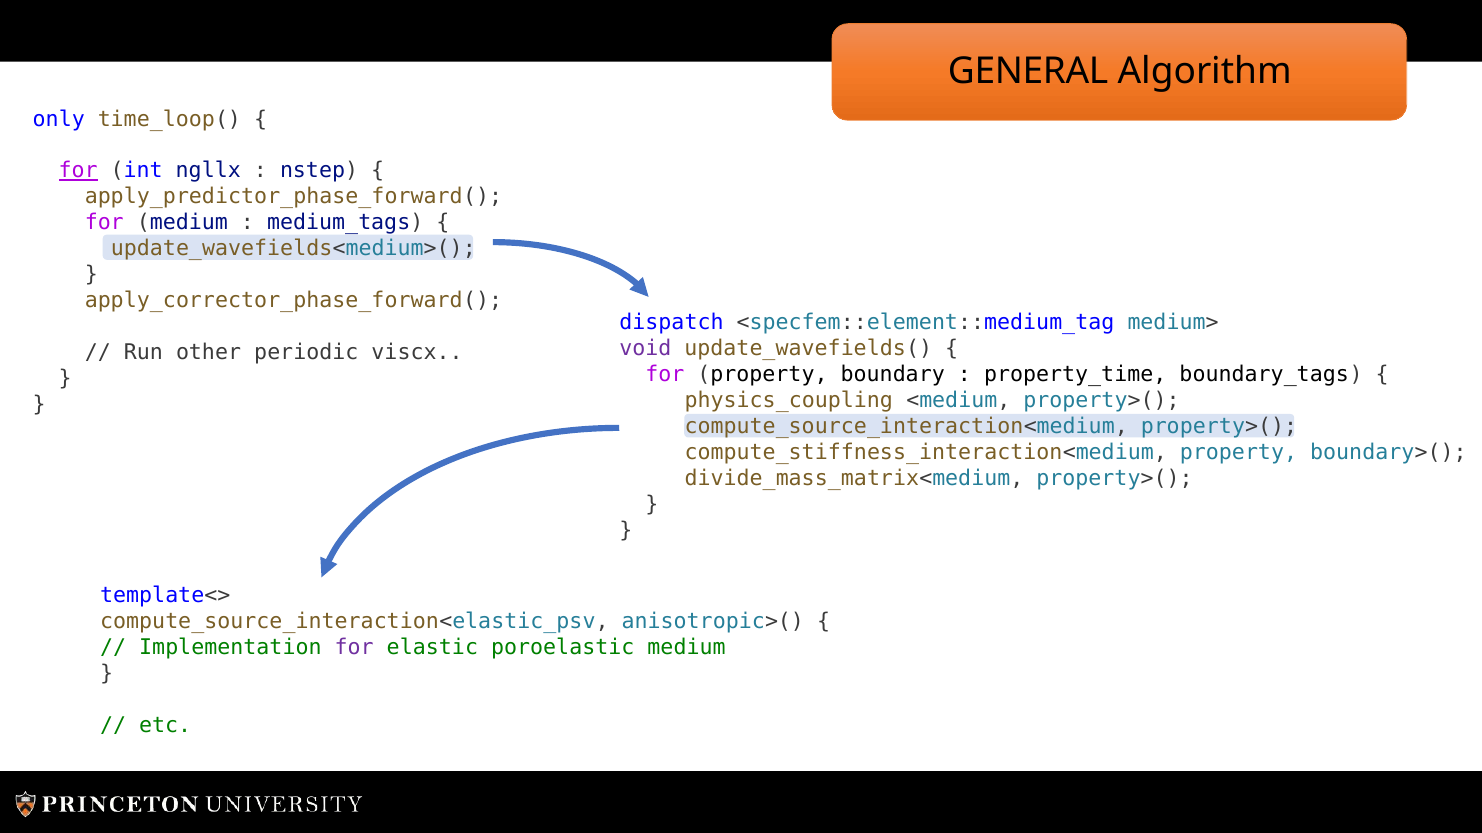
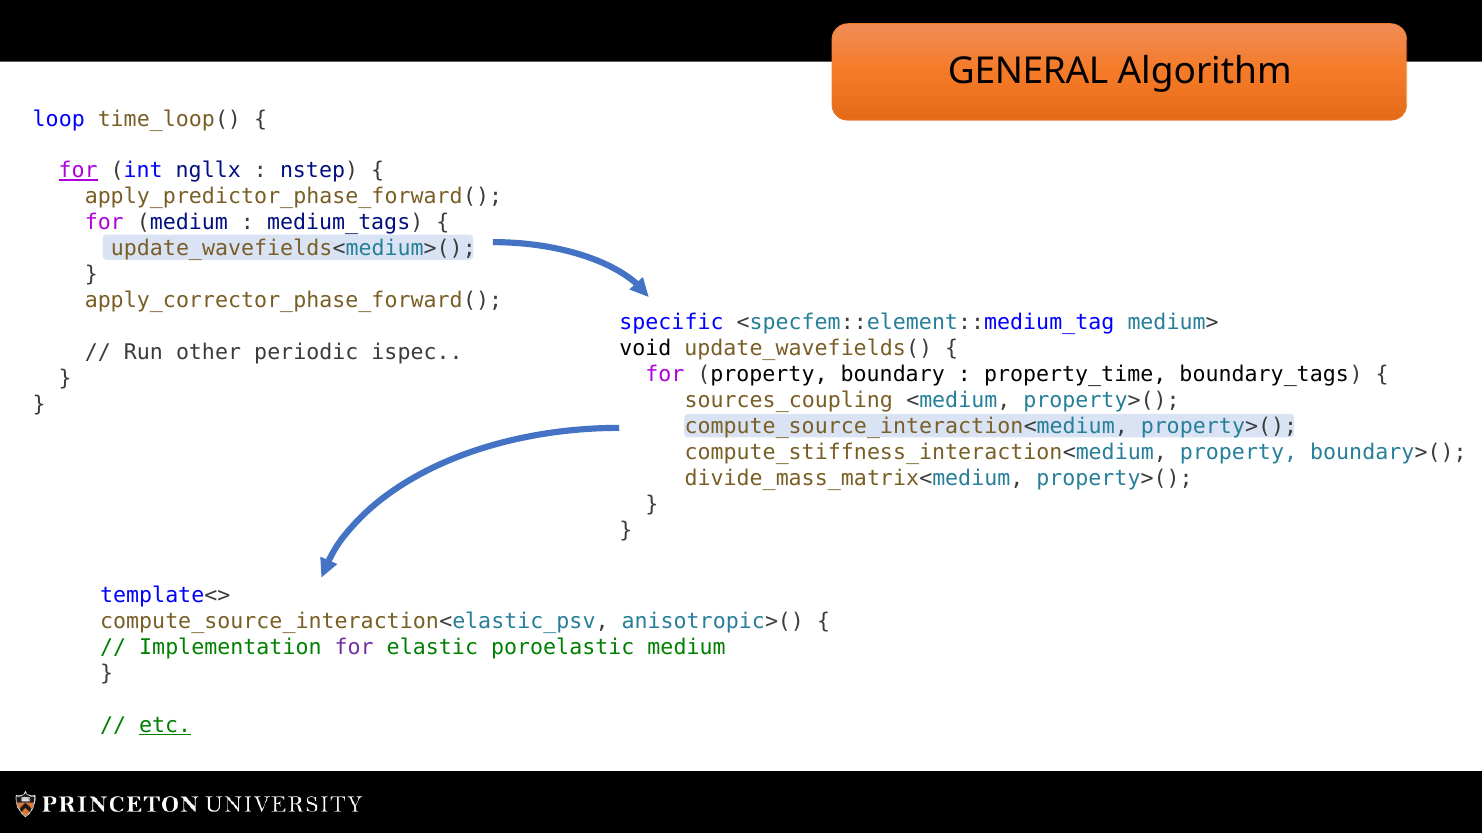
only: only -> loop (59, 119)
dispatch: dispatch -> specific (671, 323)
void colour: purple -> black (645, 349)
viscx: viscx -> ispec (417, 353)
physics_coupling: physics_coupling -> sources_coupling (789, 401)
etc underline: none -> present (165, 726)
